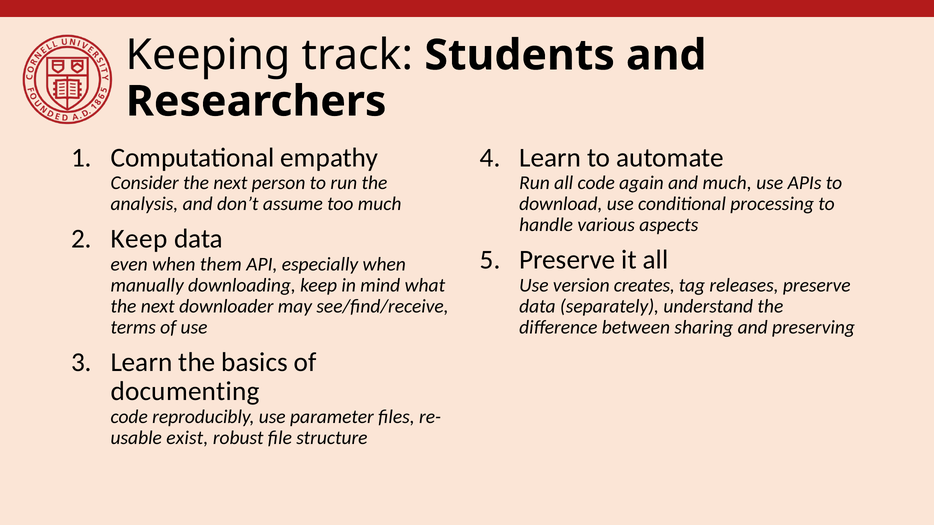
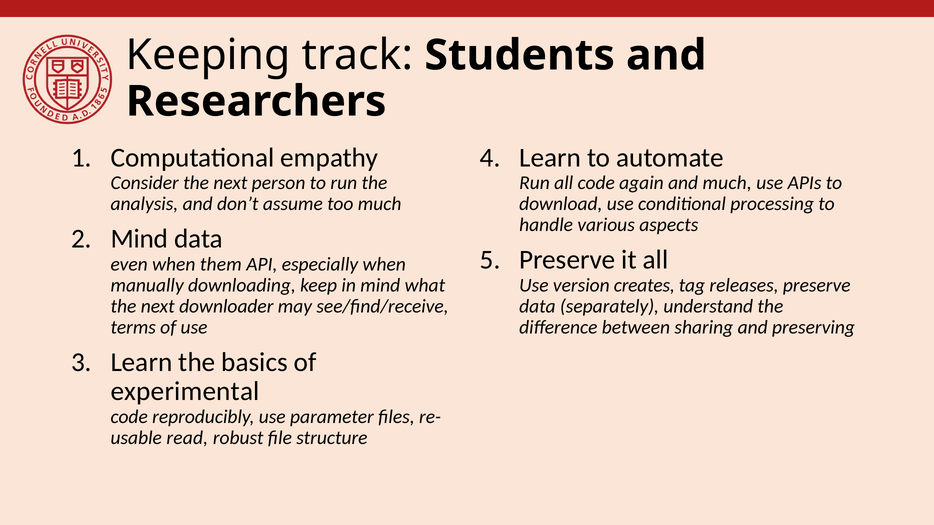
Keep: Keep -> Mind (139, 239)
documenting: documenting -> experimental (185, 392)
exist: exist -> read (187, 438)
